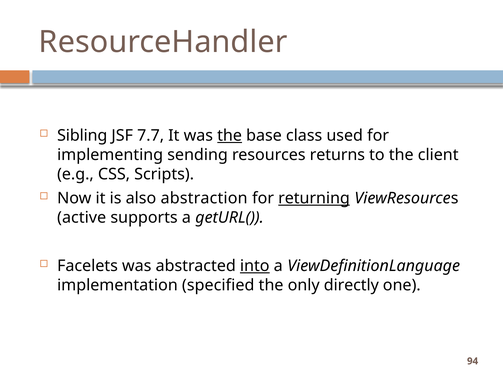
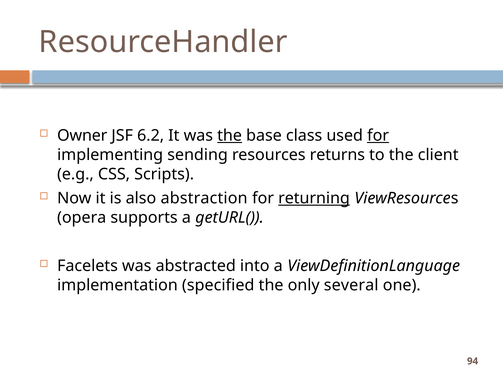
Sibling: Sibling -> Owner (82, 136)
7.7: 7.7 -> 6.2 (151, 136)
for underline: none -> present (378, 136)
active: active -> opera (82, 218)
into underline: present -> none (255, 266)
directly: directly -> several (351, 285)
